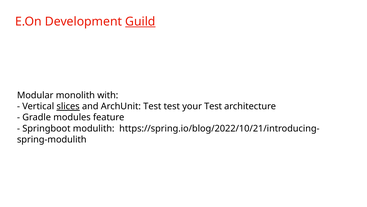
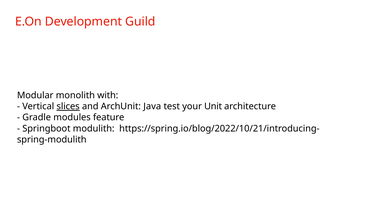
Guild underline: present -> none (140, 21)
ArchUnit Test: Test -> Java (152, 106)
your Test: Test -> Unit (213, 106)
